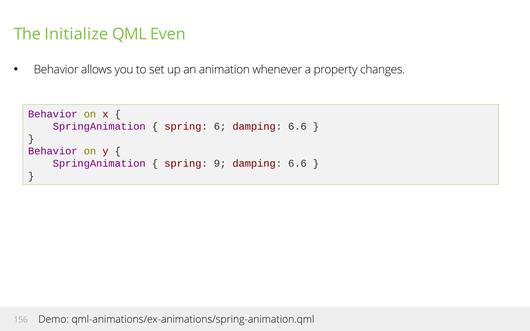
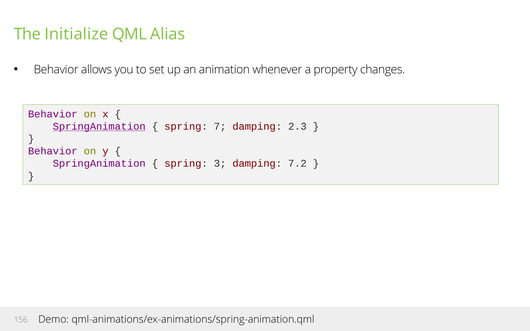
Even: Even -> Alias (168, 34)
SpringAnimation underline: none -> present (99, 127)
6: 6 -> 7 (220, 127)
6.6: 6.6 -> 2.3 (297, 127)
9: 9 -> 3 (220, 164)
6.6: 6.6 -> 7.2 (297, 164)
